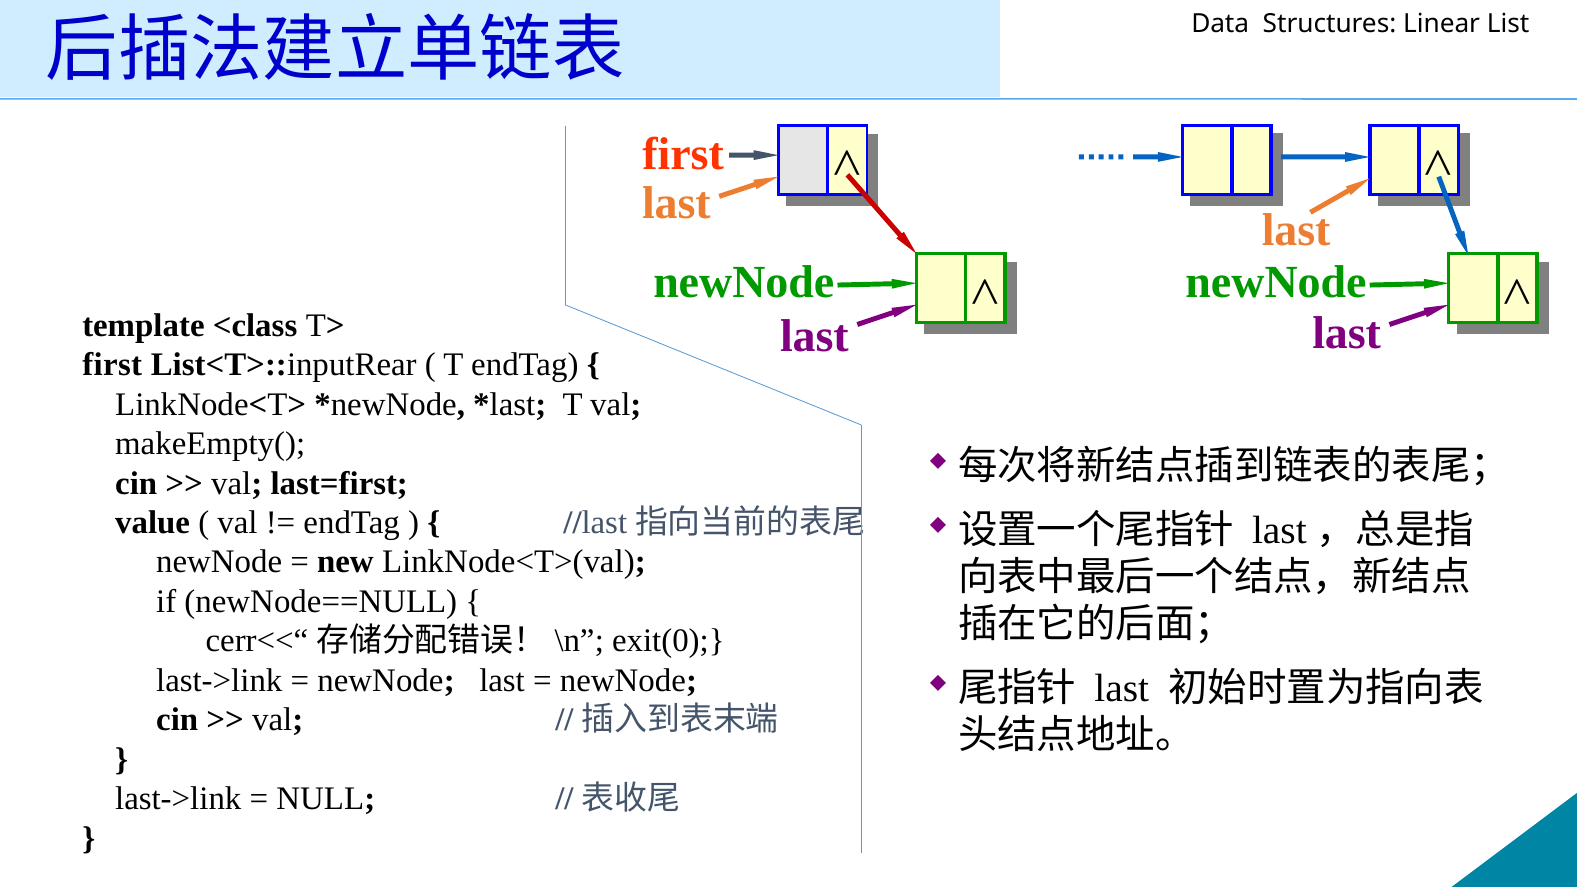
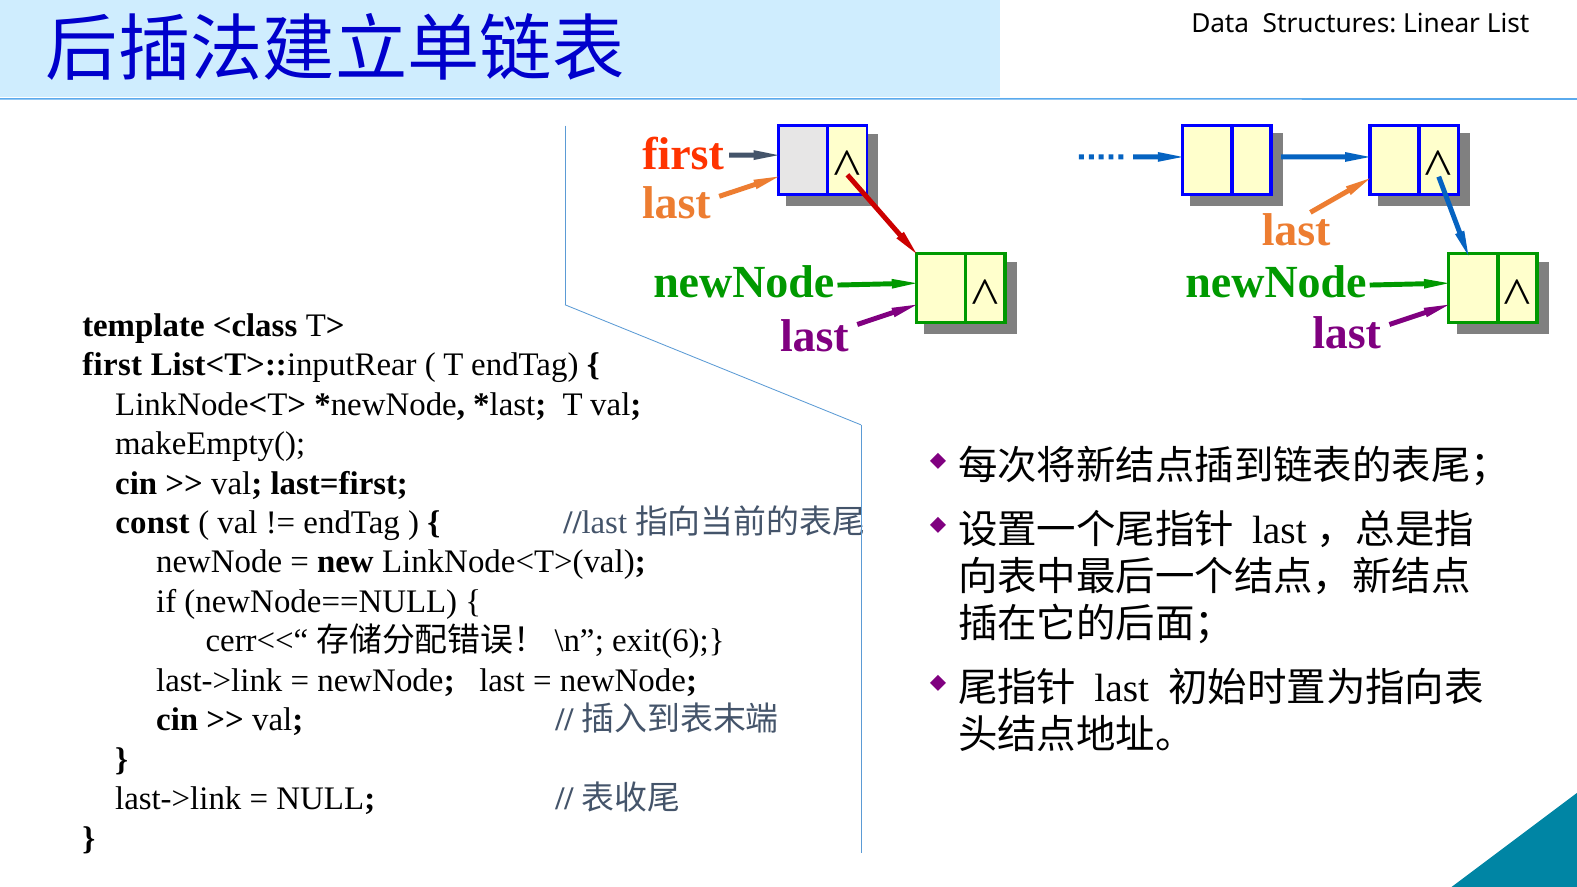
value: value -> const (152, 523)
exit(0: exit(0 -> exit(6 (668, 641)
